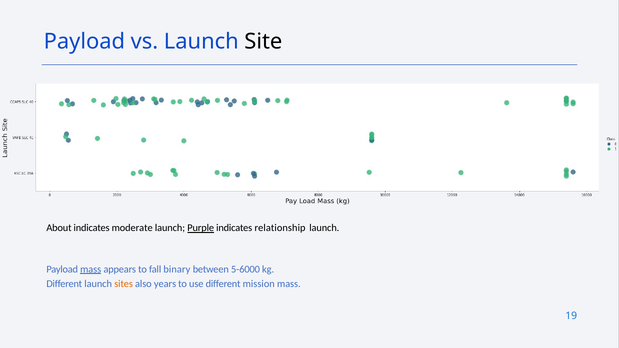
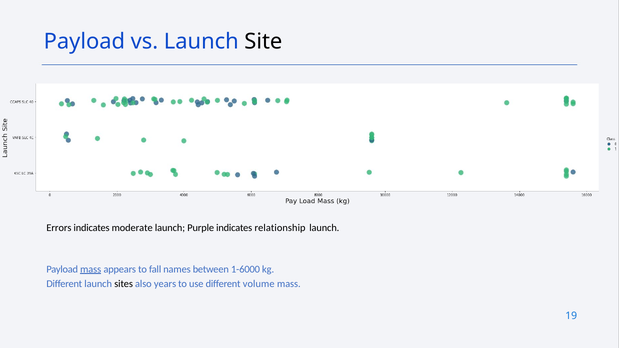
About: About -> Errors (59, 228)
Purple underline: present -> none (201, 228)
binary: binary -> names (177, 269)
5-6000: 5-6000 -> 1-6000 (245, 269)
sites colour: orange -> black (124, 284)
mission: mission -> volume (259, 284)
